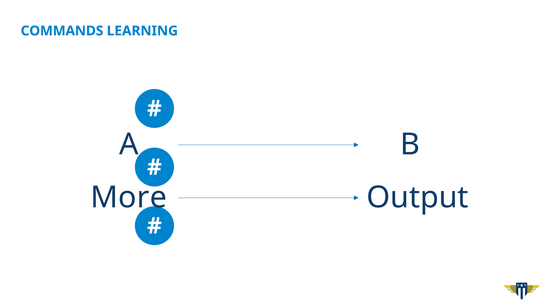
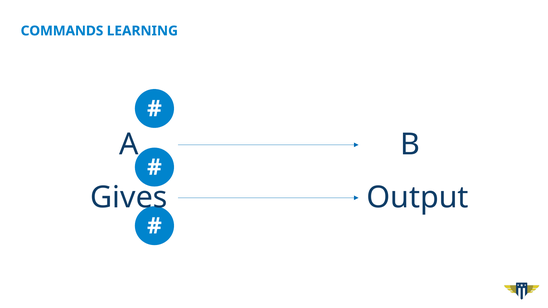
More: More -> Gives (129, 198)
